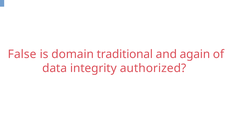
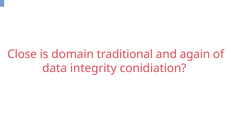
False: False -> Close (22, 54)
authorized: authorized -> conidiation (153, 69)
